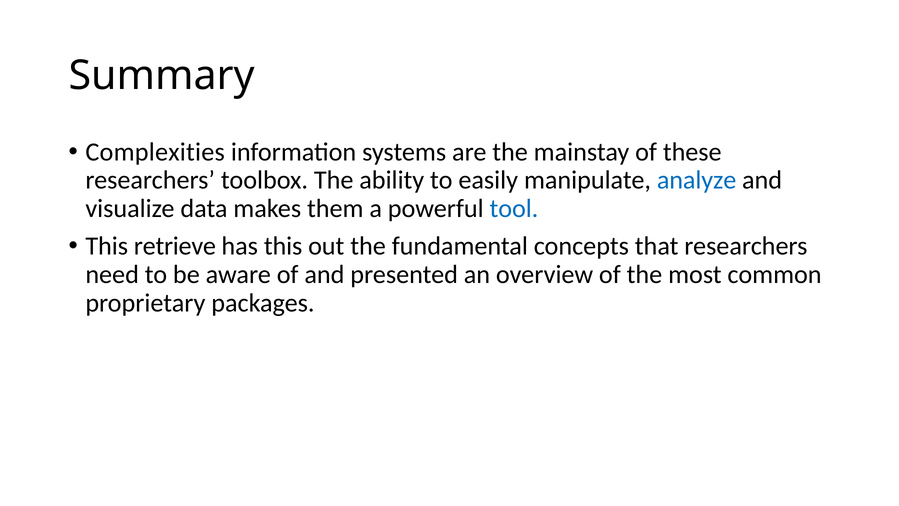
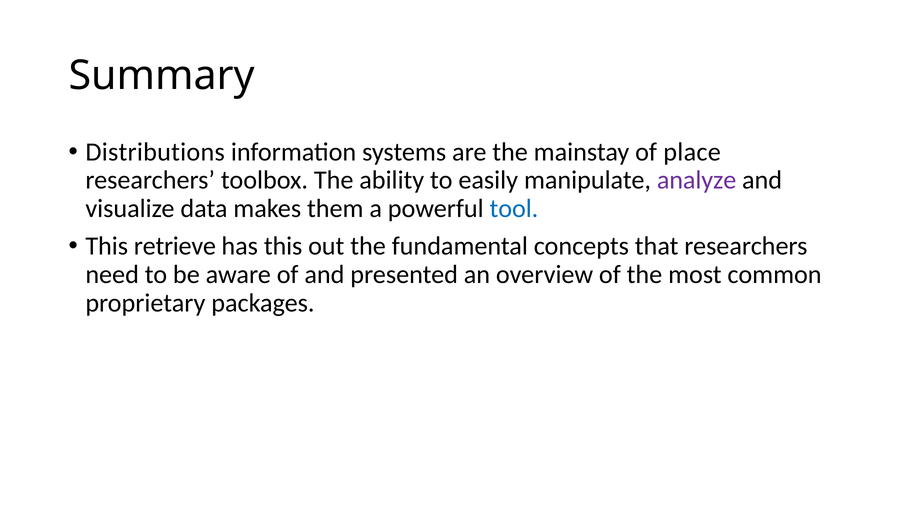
Complexities: Complexities -> Distributions (155, 152)
these: these -> place (692, 152)
analyze colour: blue -> purple (697, 180)
